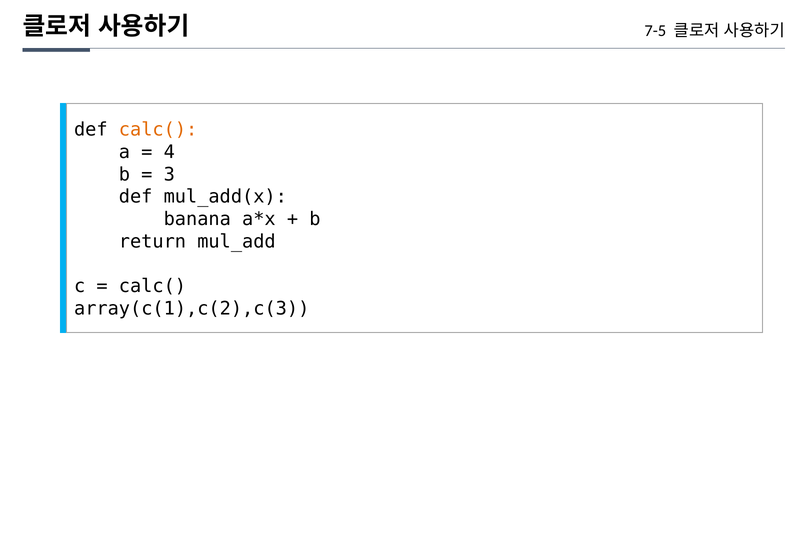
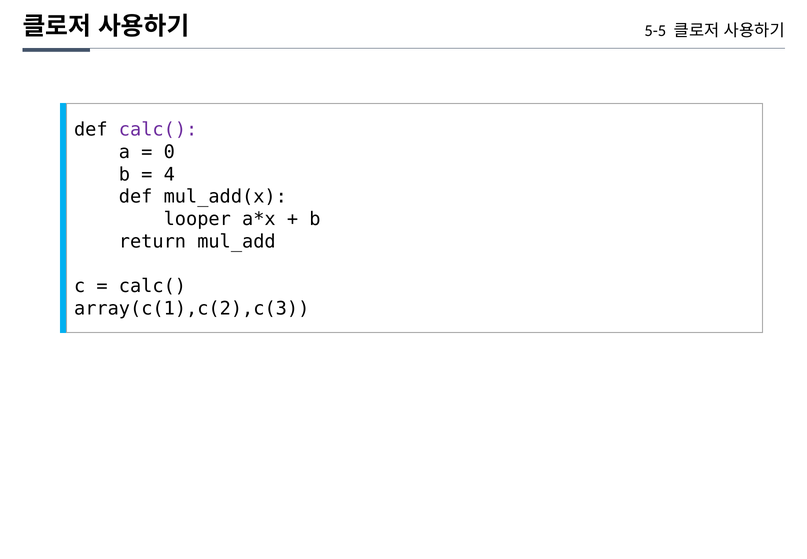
7-5: 7-5 -> 5-5 (655, 31)
calc( colour: orange -> purple (158, 130)
4: 4 -> 0 (169, 152)
3: 3 -> 4 (169, 174)
banana: banana -> looper (197, 219)
